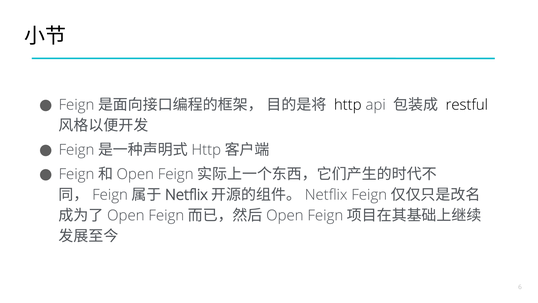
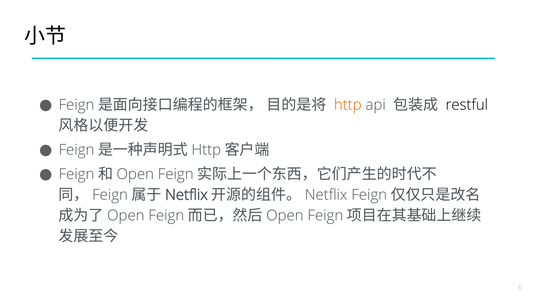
http colour: black -> orange (348, 105)
